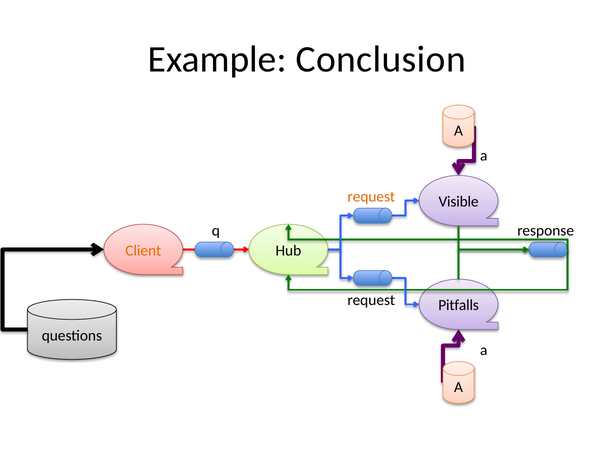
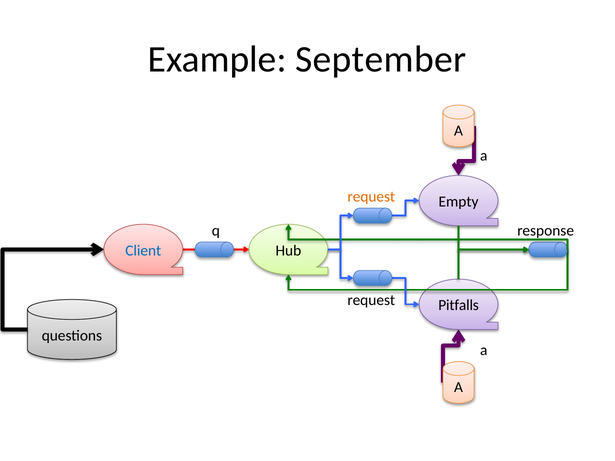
Conclusion: Conclusion -> September (381, 60)
Visible: Visible -> Empty (458, 202)
Client colour: orange -> blue (143, 251)
